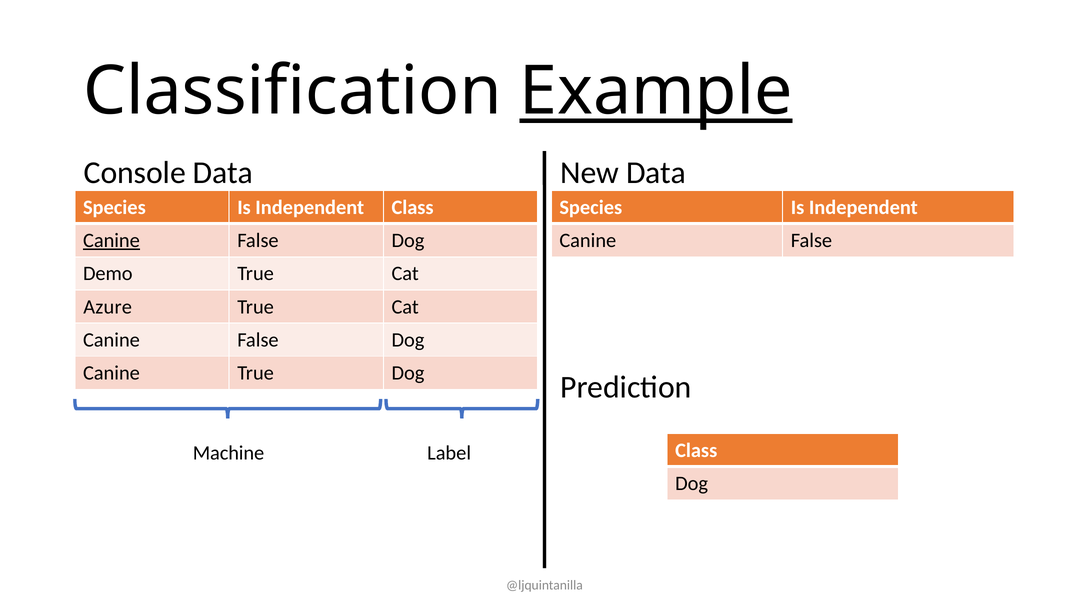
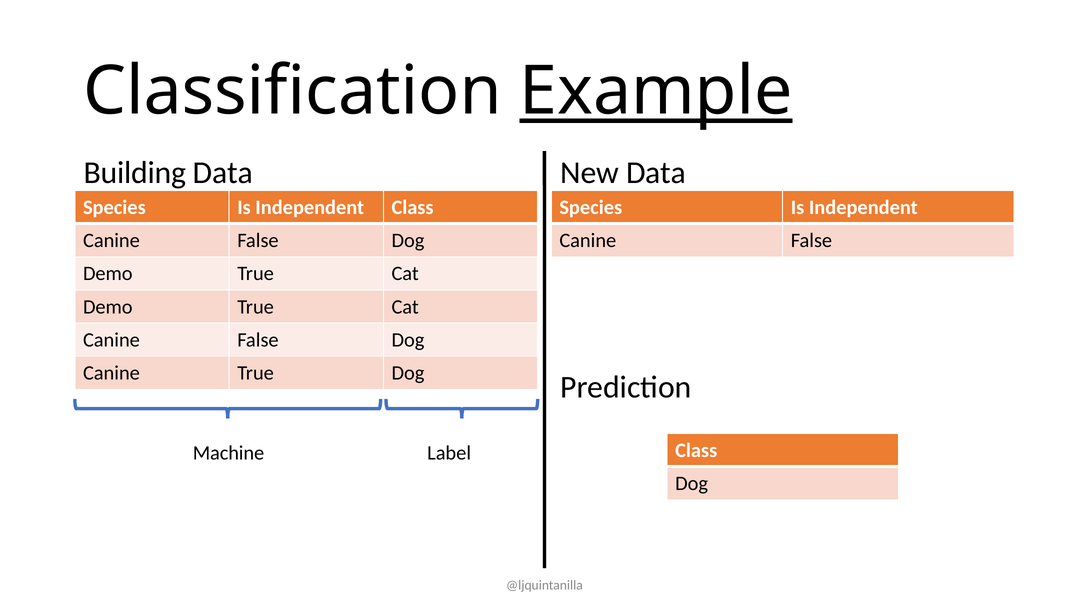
Console: Console -> Building (135, 173)
Canine underline: present -> none (111, 240)
Azure: Azure -> Demo (108, 307)
